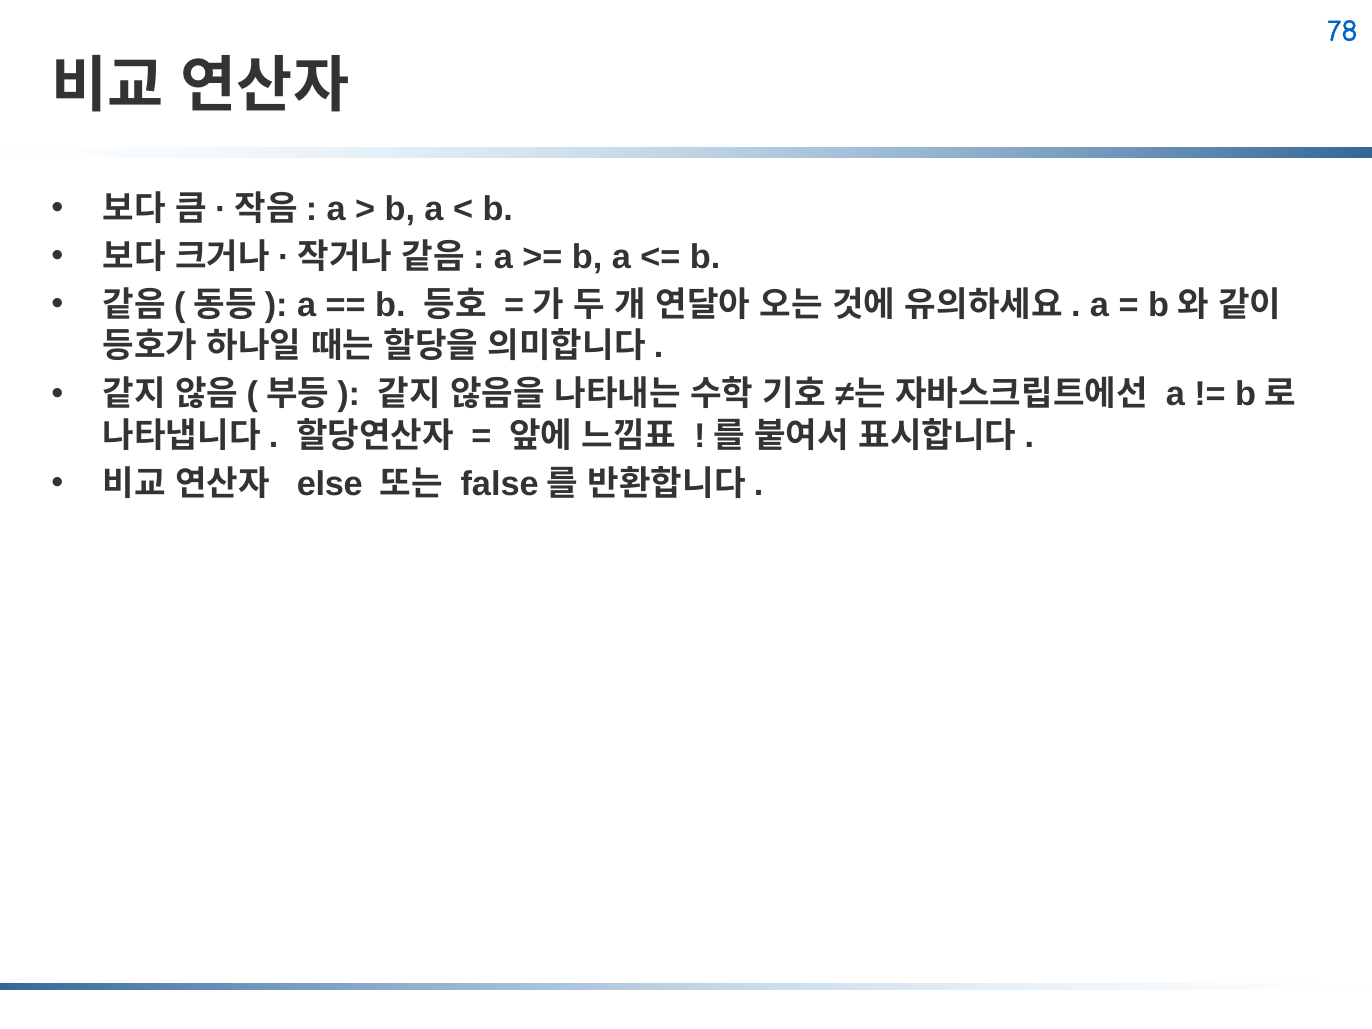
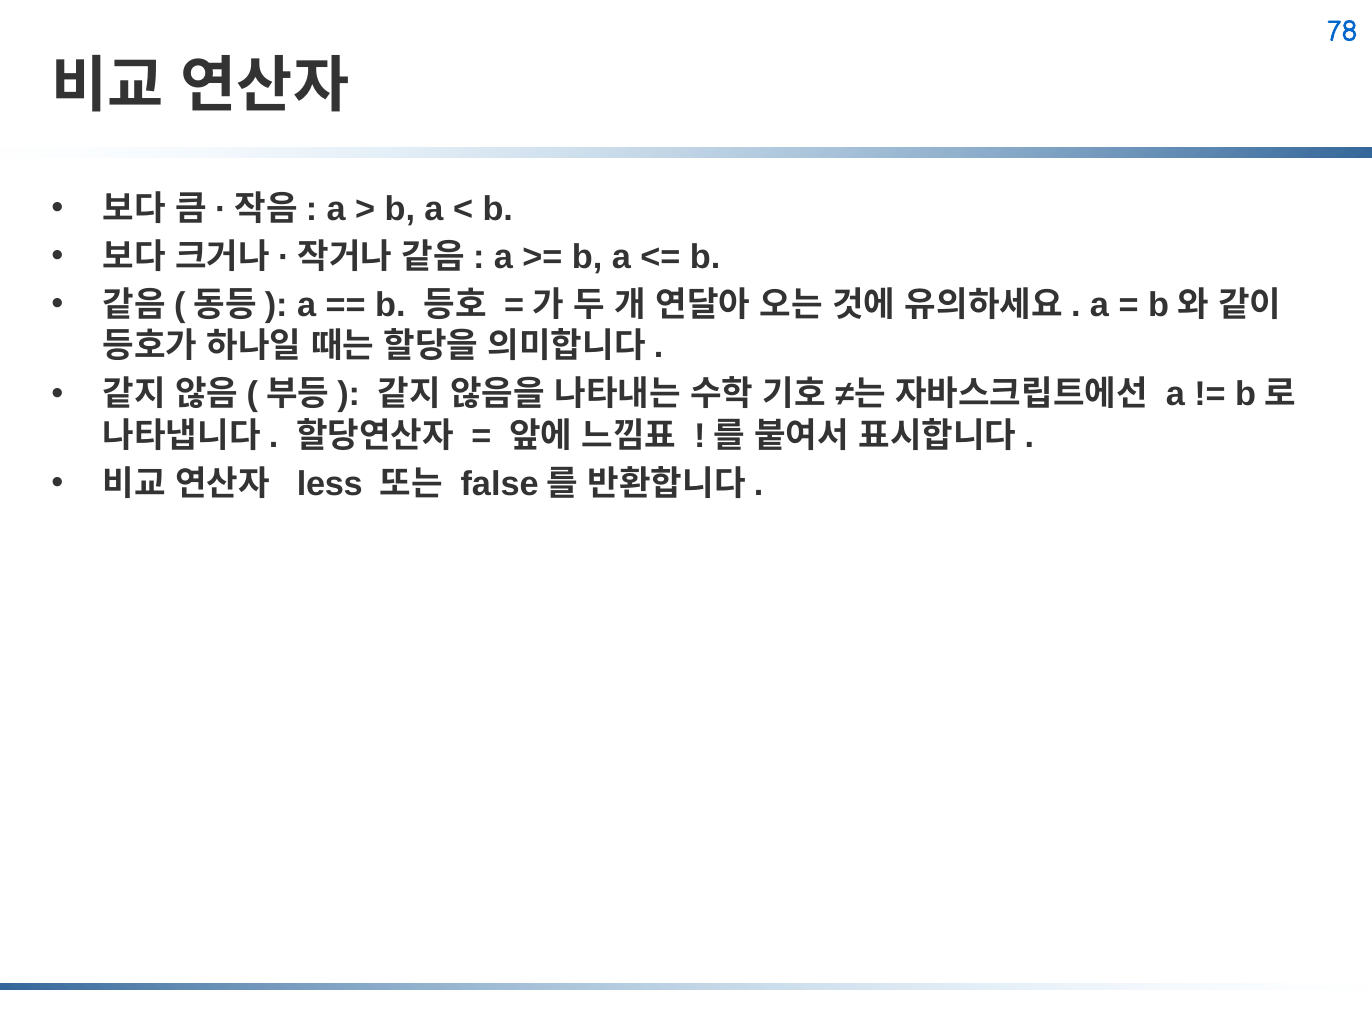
else: else -> less (330, 484)
